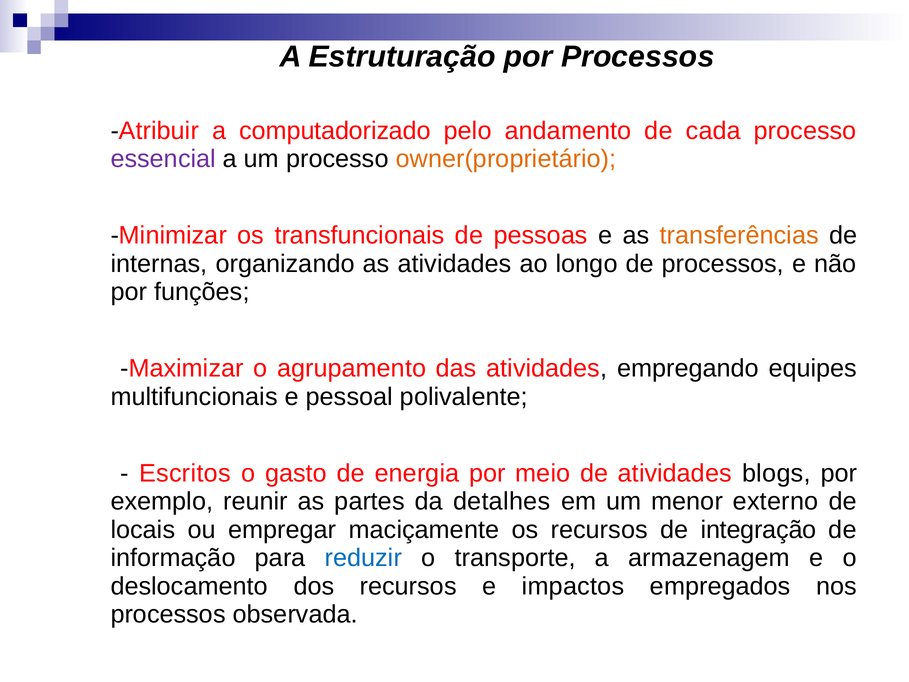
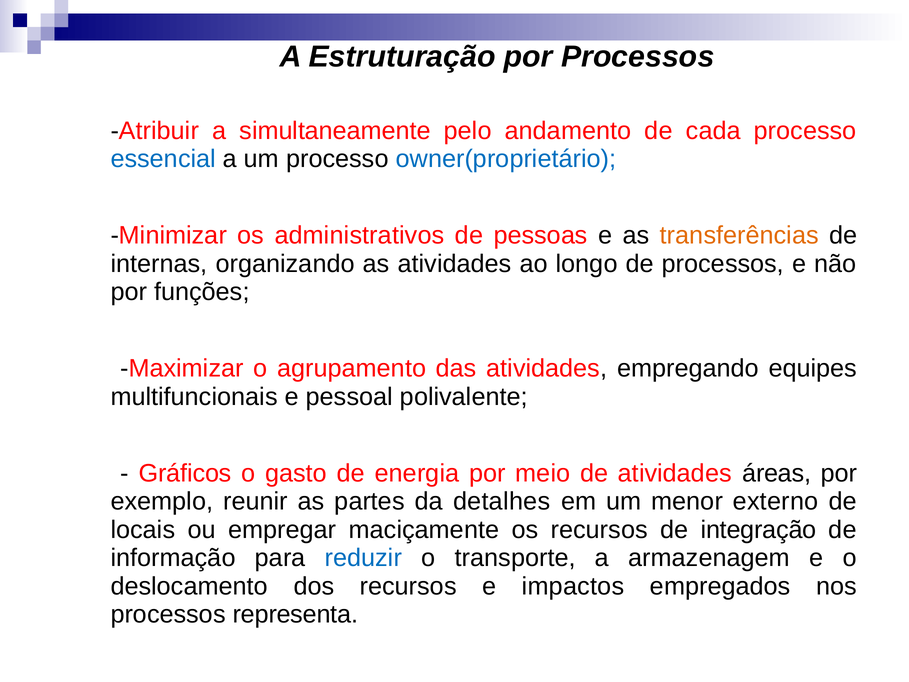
computadorizado: computadorizado -> simultaneamente (335, 131)
essencial colour: purple -> blue (163, 159)
owner(proprietário colour: orange -> blue (506, 159)
transfuncionais: transfuncionais -> administrativos (359, 235)
Escritos: Escritos -> Gráficos (185, 473)
blogs: blogs -> áreas (777, 473)
observada: observada -> representa (295, 614)
